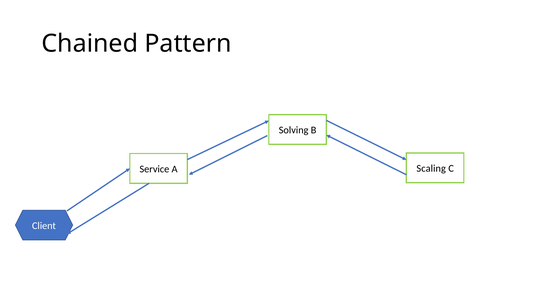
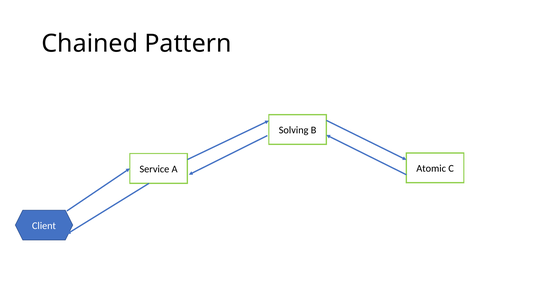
Scaling: Scaling -> Atomic (431, 168)
